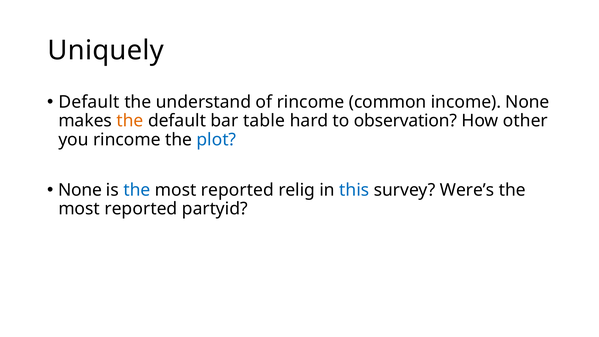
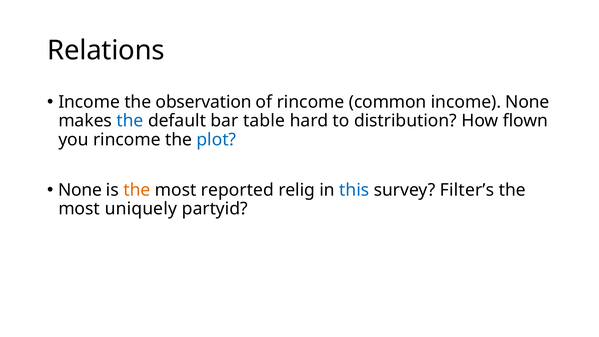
Uniquely: Uniquely -> Relations (106, 50)
Default: Default -> Income (89, 102)
understand: understand -> observation (204, 102)
the colour: orange -> blue (130, 121)
observation: observation -> distribution (405, 121)
other: other -> flown (525, 121)
the colour: blue -> orange (137, 190)
Were’s: Were’s -> Filter’s (467, 190)
reported: reported -> uniquely (141, 209)
